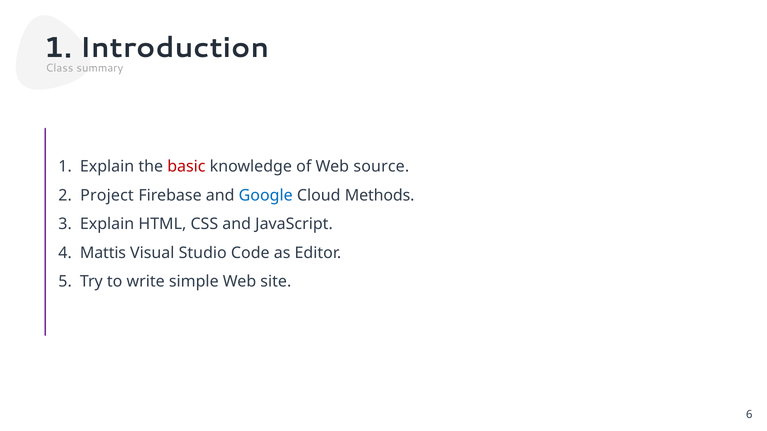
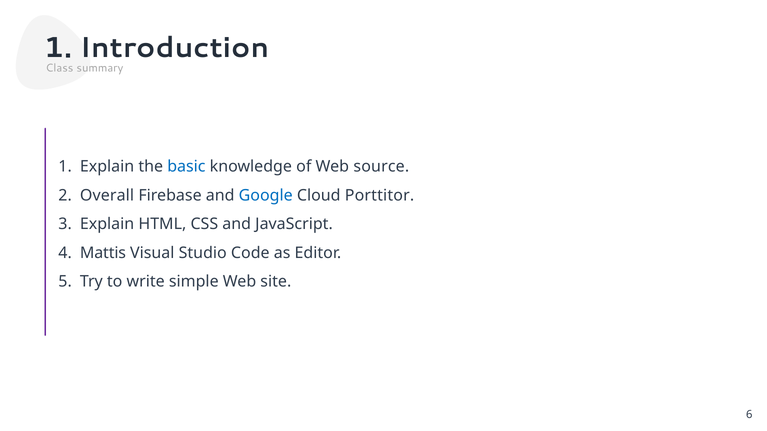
basic colour: red -> blue (186, 167)
Project: Project -> Overall (107, 196)
Methods: Methods -> Porttitor (380, 196)
